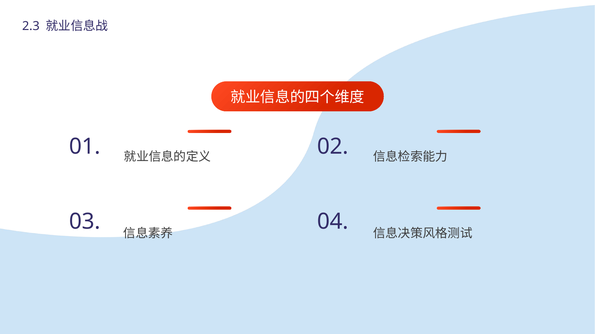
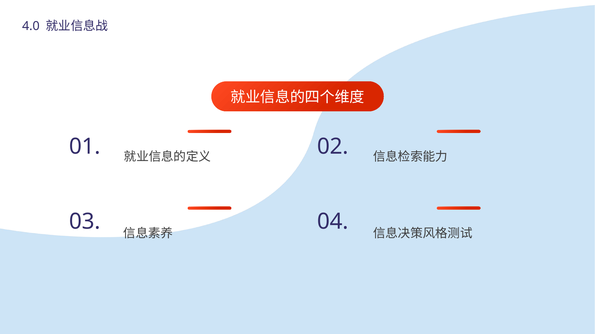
2.3: 2.3 -> 4.0 (31, 26)
